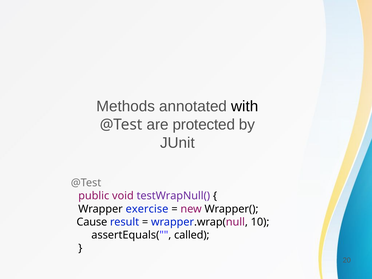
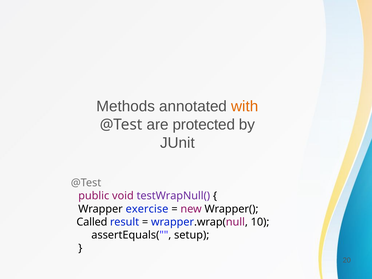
with colour: black -> orange (245, 106)
Cause: Cause -> Called (92, 222)
called: called -> setup (192, 235)
